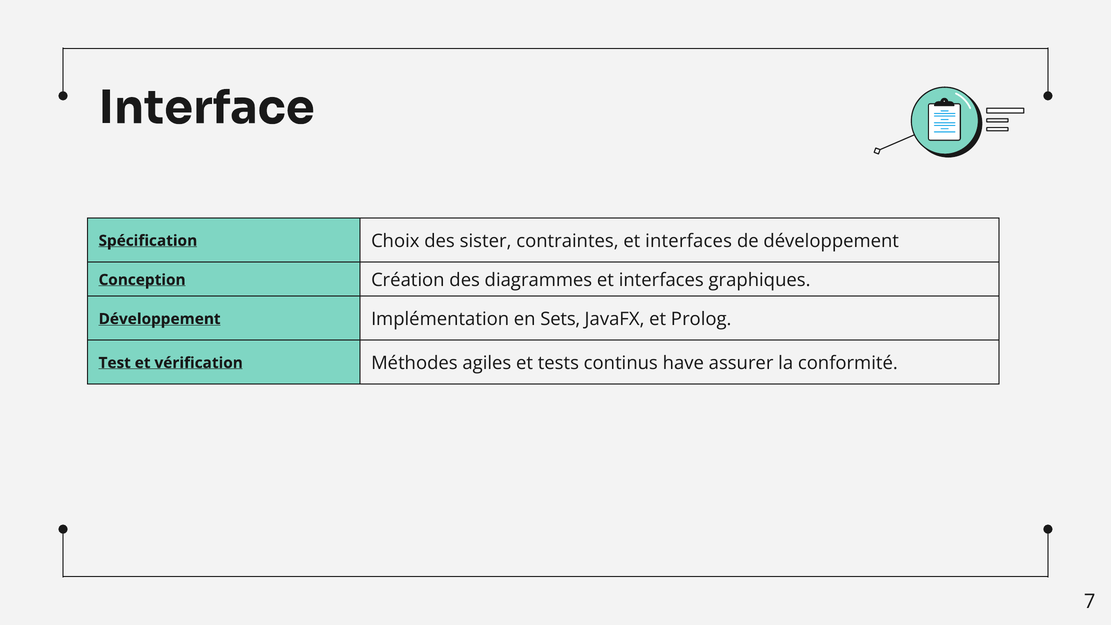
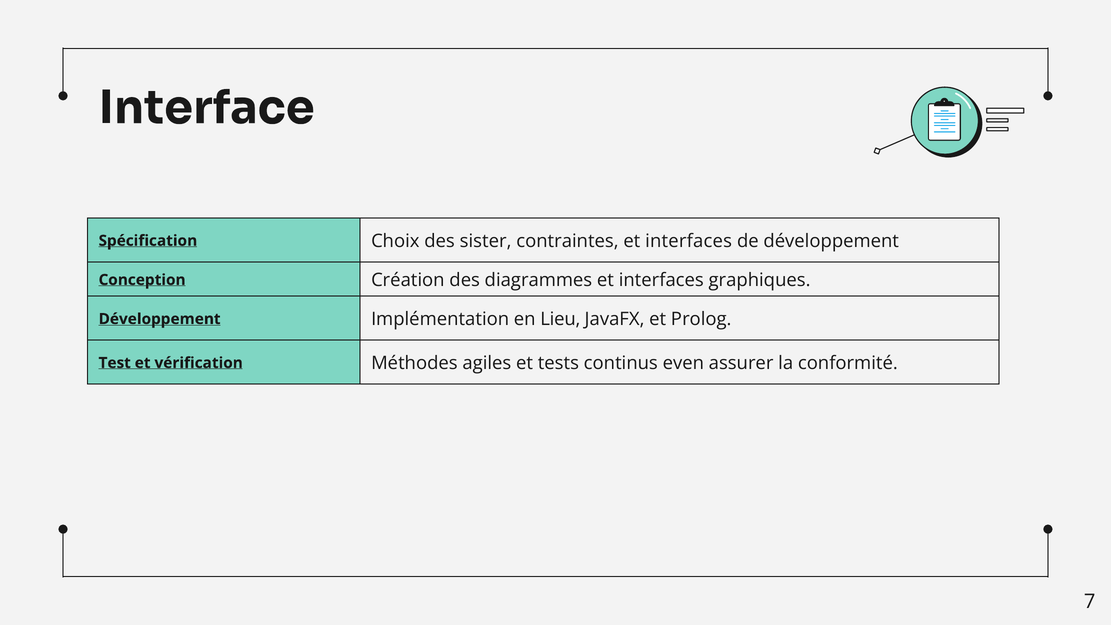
Sets: Sets -> Lieu (560, 319)
have: have -> even (683, 363)
